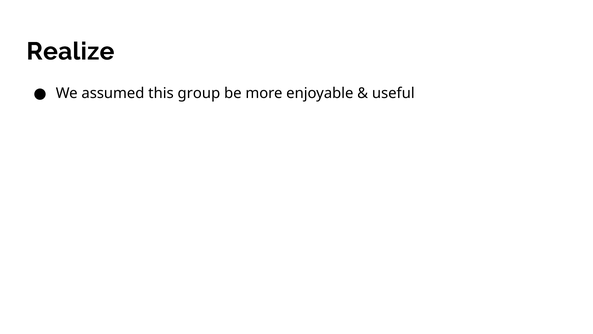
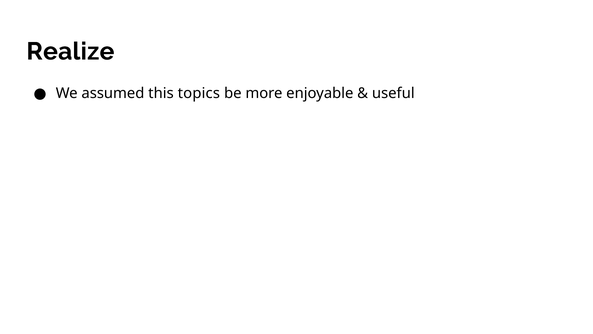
group: group -> topics (199, 93)
